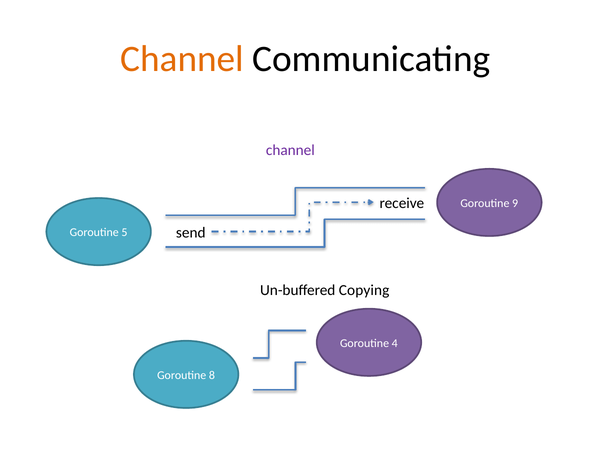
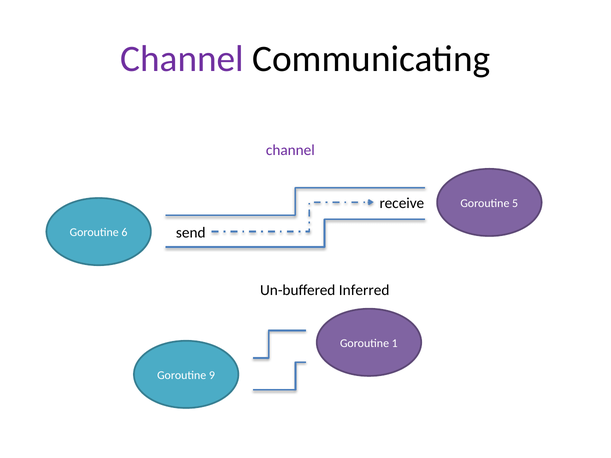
Channel colour: orange -> purple (182, 59)
9: 9 -> 5 (515, 203)
5: 5 -> 6 (124, 233)
Copying: Copying -> Inferred (364, 290)
4: 4 -> 1 (395, 343)
8: 8 -> 9 (212, 375)
